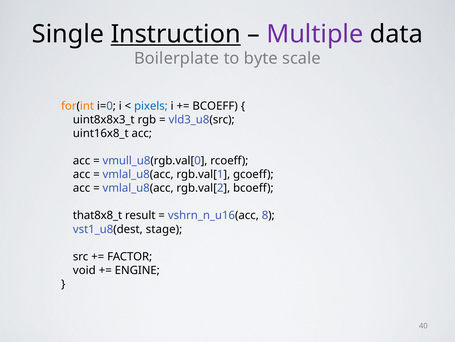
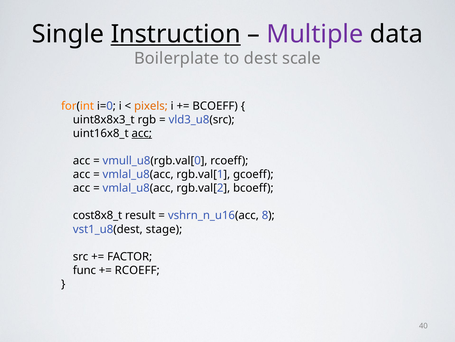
byte: byte -> dest (261, 58)
pixels colour: blue -> orange (151, 106)
acc underline: none -> present (142, 133)
that8x8_t: that8x8_t -> cost8x8_t (98, 215)
void: void -> func (84, 270)
ENGINE: ENGINE -> RCOEFF (137, 270)
